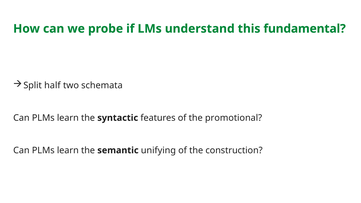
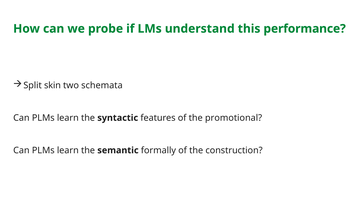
fundamental: fundamental -> performance (305, 29)
half: half -> skin (52, 85)
unifying: unifying -> formally (158, 150)
